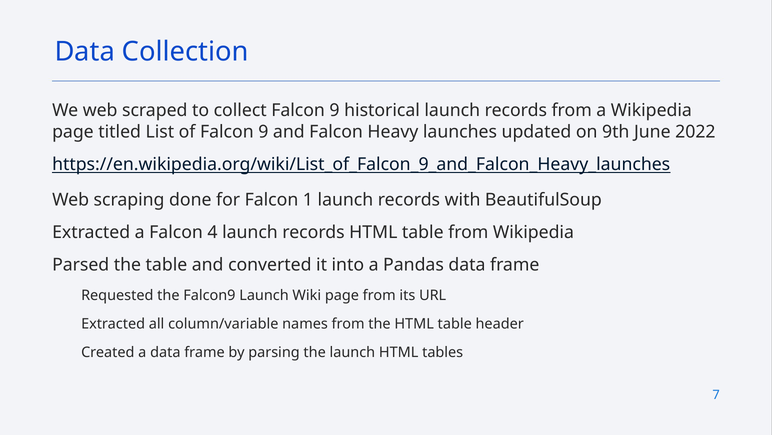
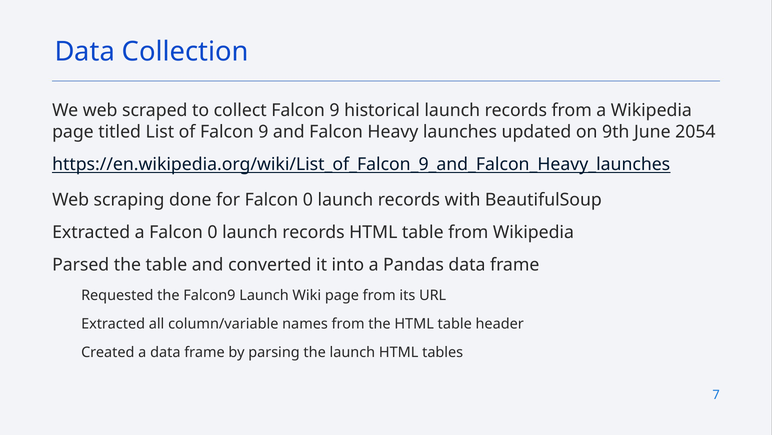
2022: 2022 -> 2054 (695, 132)
for Falcon 1: 1 -> 0 (308, 199)
a Falcon 4: 4 -> 0 (212, 232)
